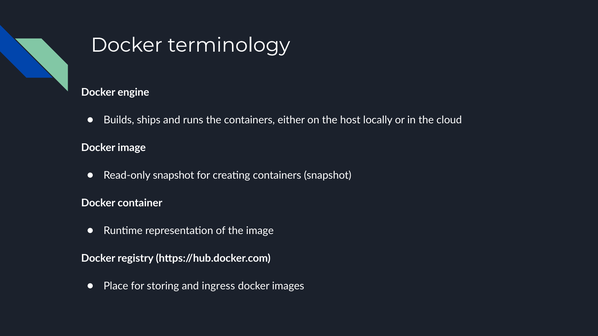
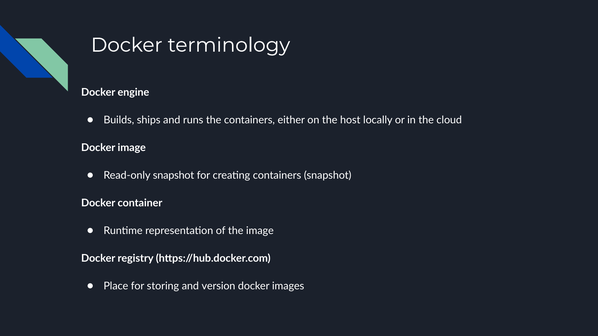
ingress: ingress -> version (218, 286)
